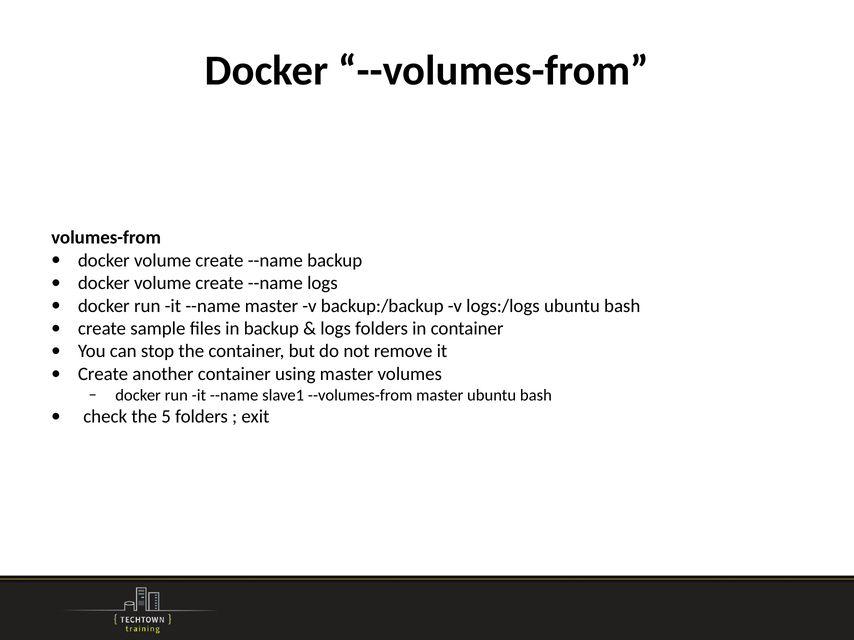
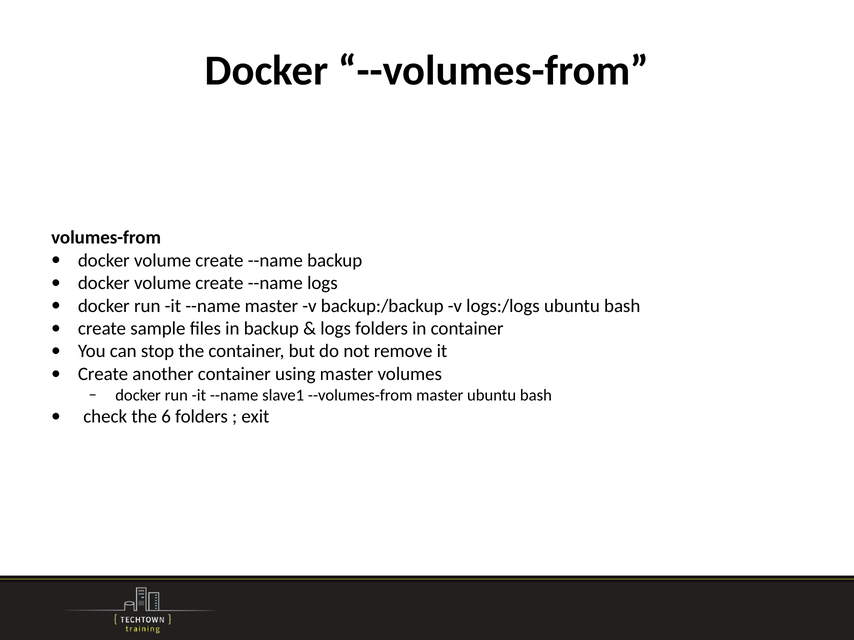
5: 5 -> 6 (166, 417)
